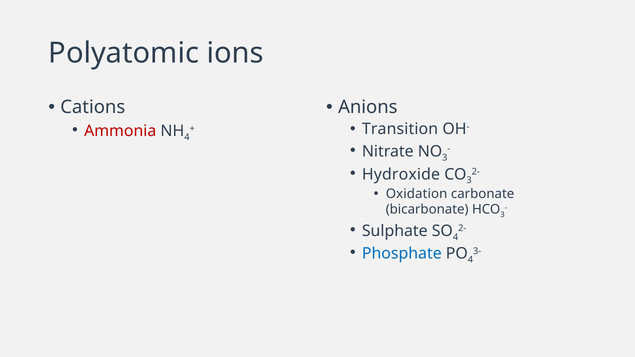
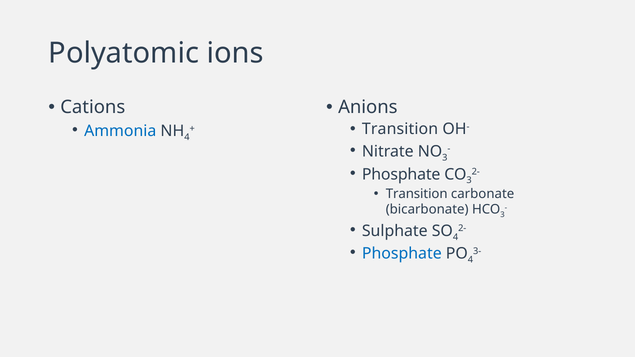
Ammonia colour: red -> blue (120, 131)
Hydroxide: Hydroxide -> Phosphate (401, 174)
Oxidation: Oxidation -> Transition (417, 194)
